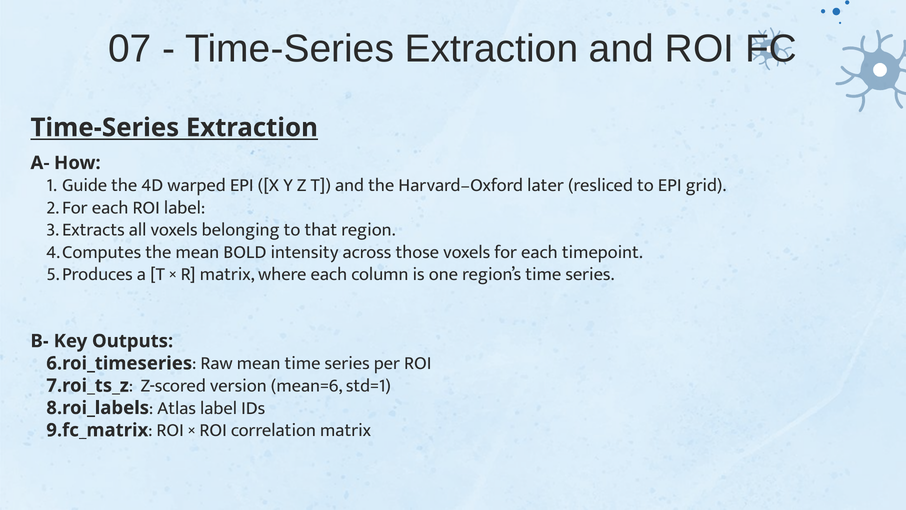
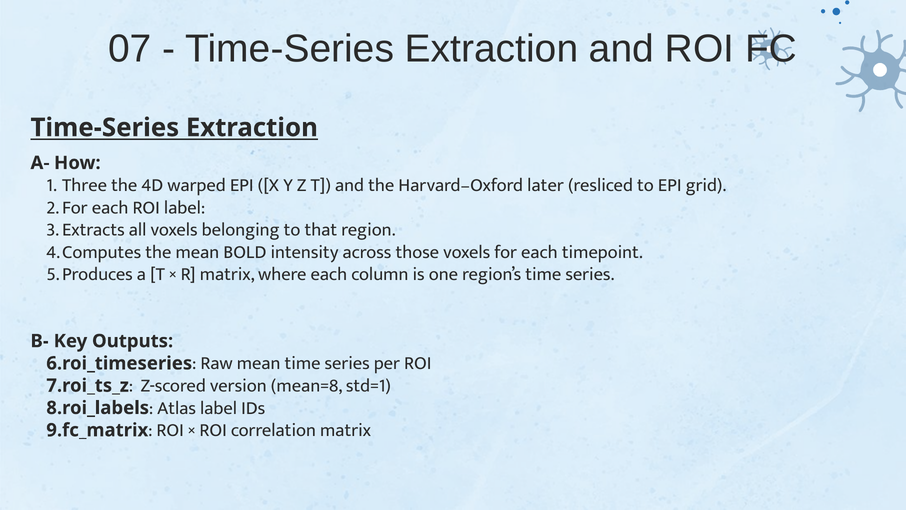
Guide: Guide -> Three (85, 185)
mean=6: mean=6 -> mean=8 (307, 385)
